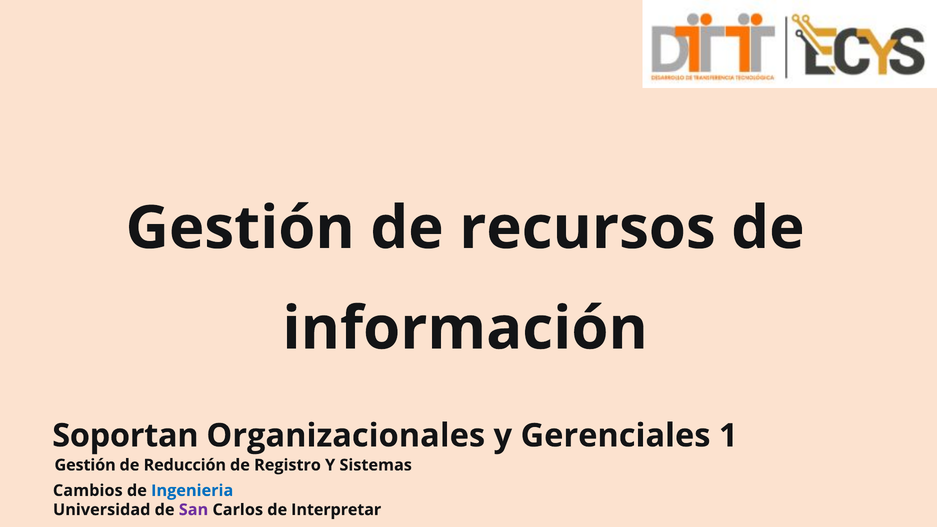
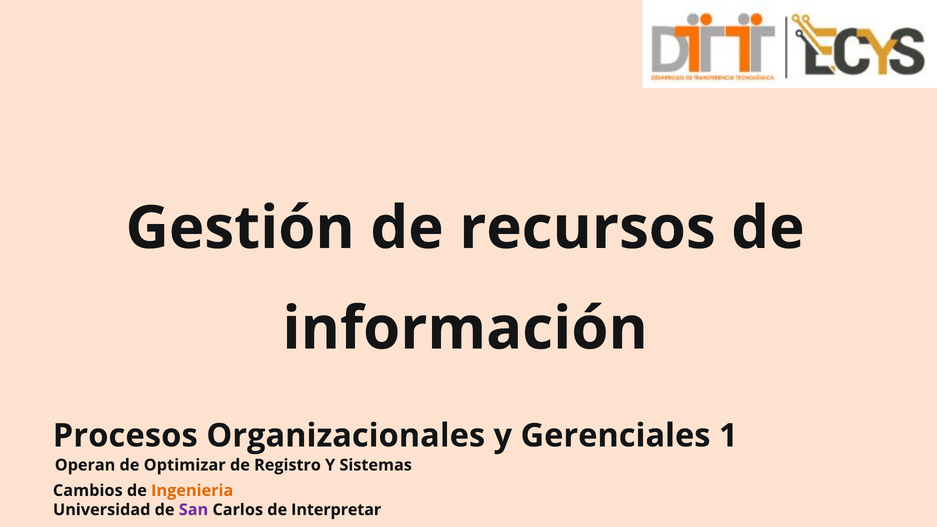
Soportan: Soportan -> Procesos (125, 436)
Gestión: Gestión -> Operan (85, 465)
Reducción: Reducción -> Optimizar (185, 465)
Ingenieria colour: blue -> orange (192, 491)
